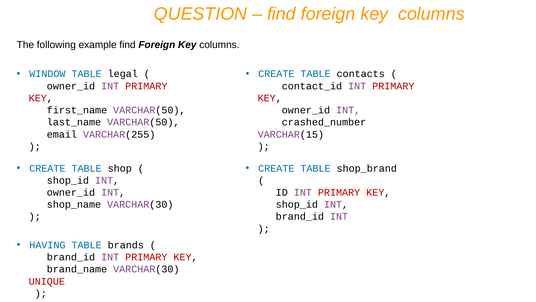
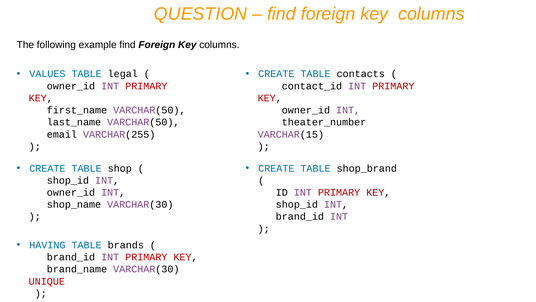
WINDOW: WINDOW -> VALUES (47, 74)
crashed_number: crashed_number -> theater_number (324, 122)
